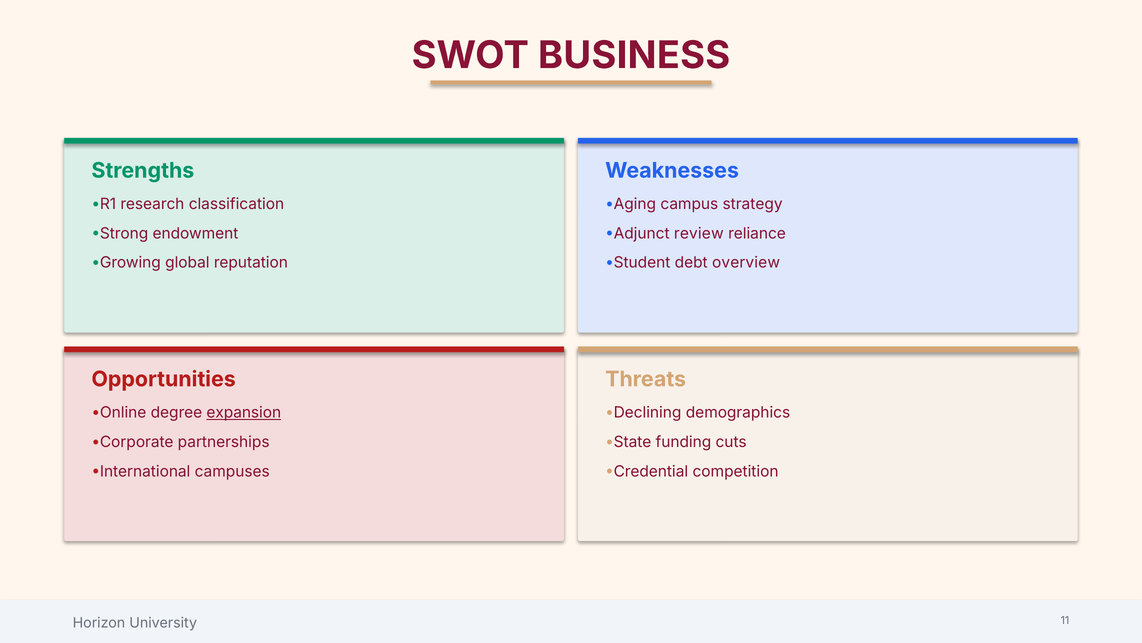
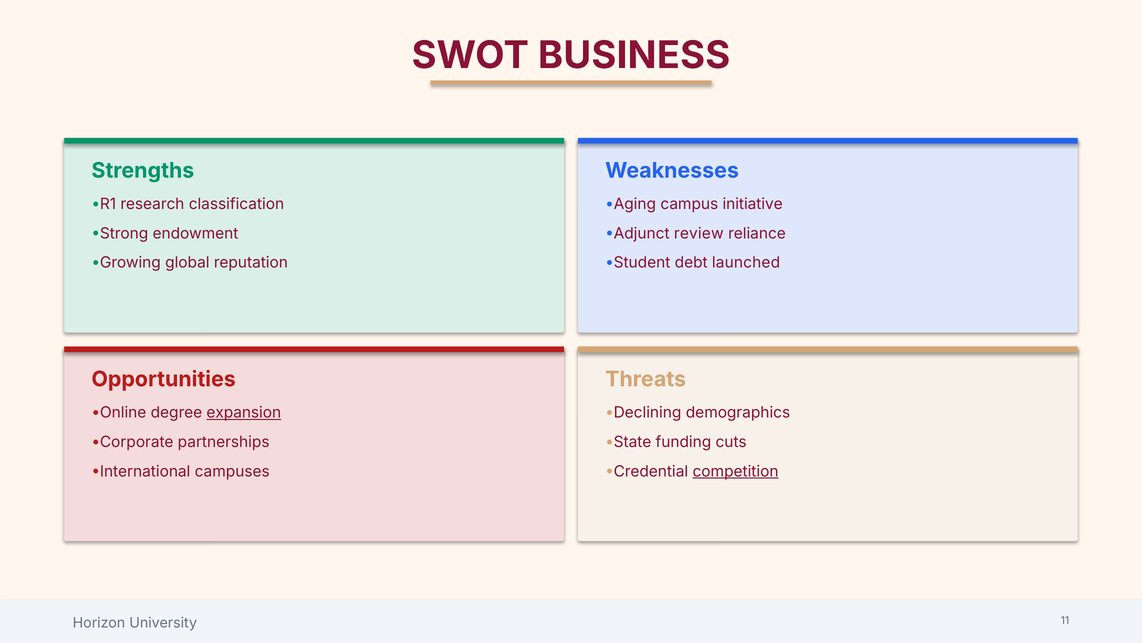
strategy: strategy -> initiative (753, 204)
overview: overview -> launched (746, 263)
competition underline: none -> present (736, 471)
